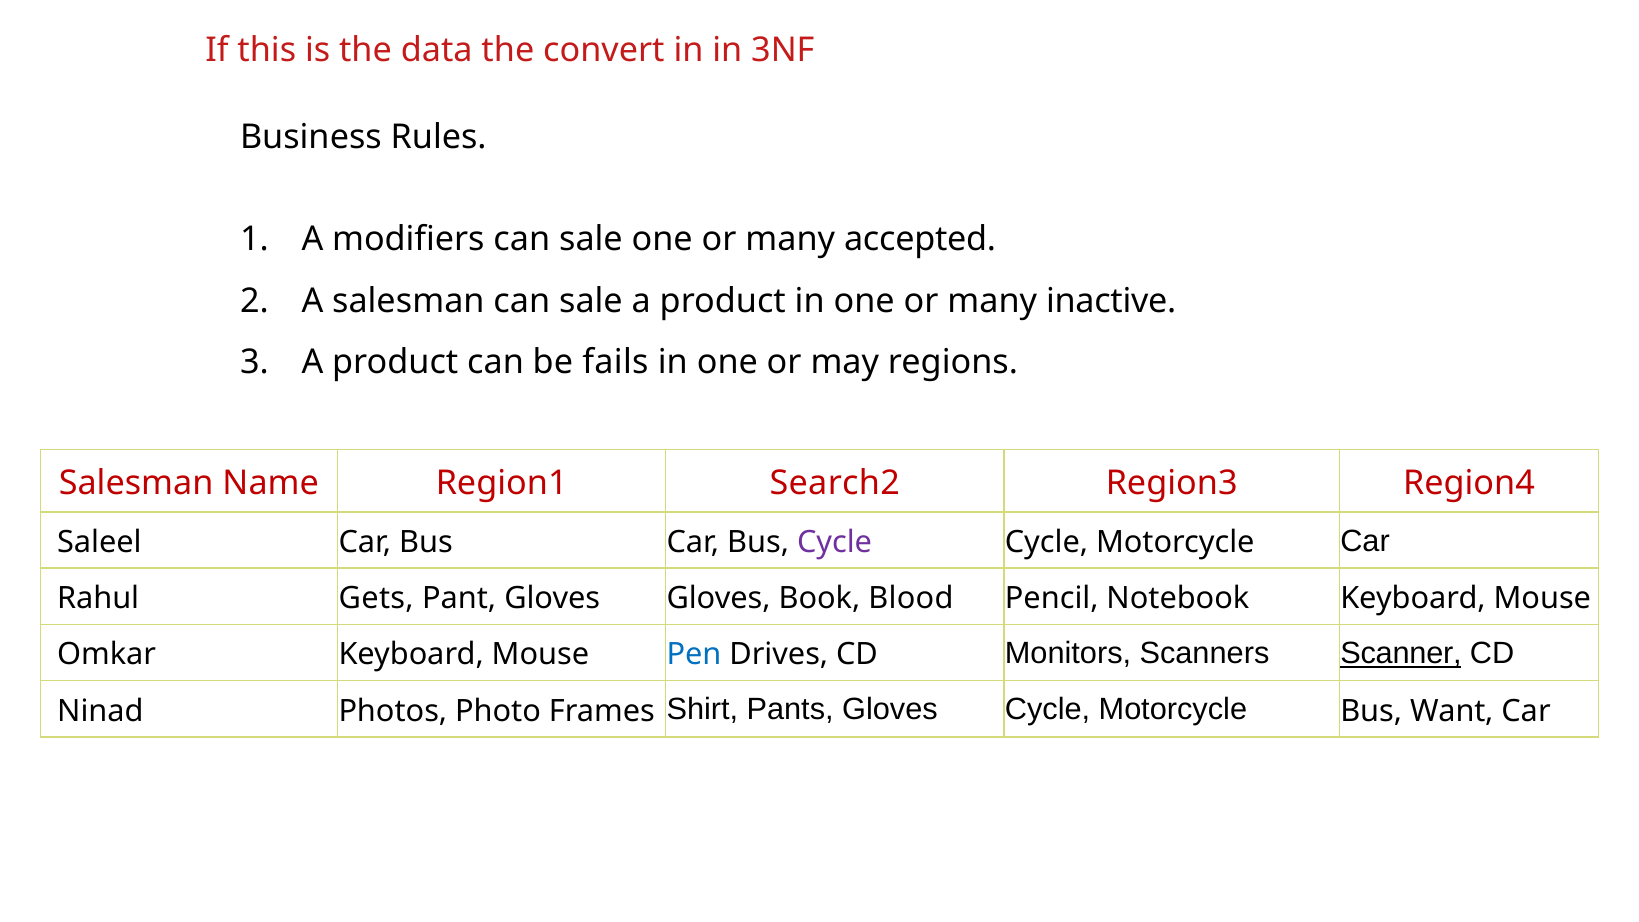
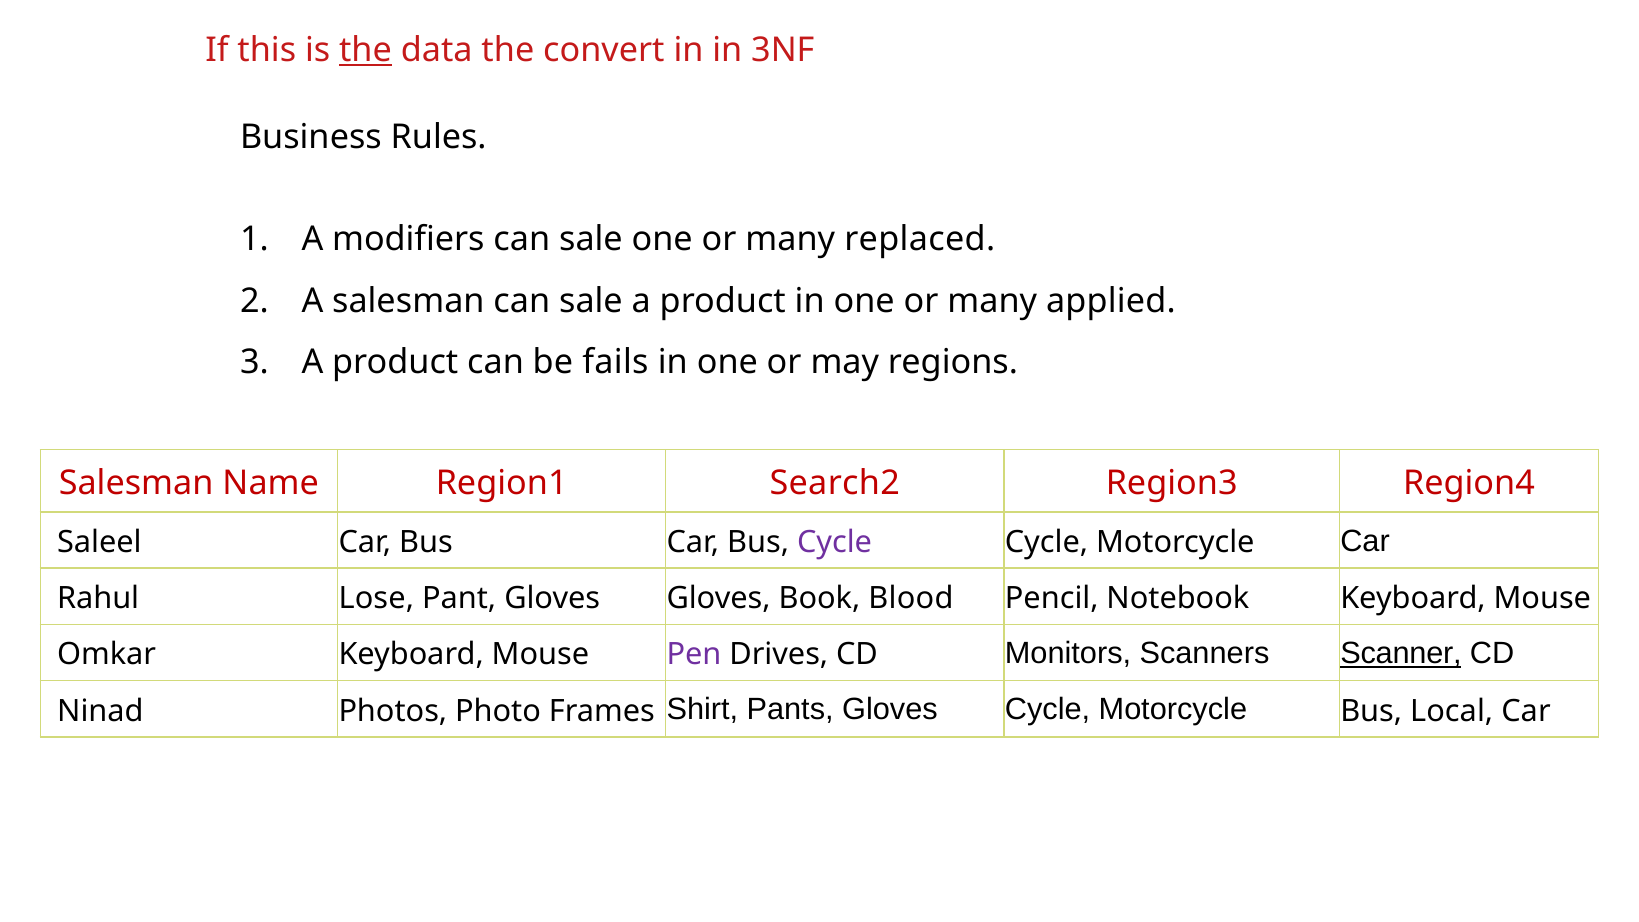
the underline: none -> present (365, 50)
accepted: accepted -> replaced (920, 239)
inactive: inactive -> applied (1111, 301)
Gets: Gets -> Lose (376, 599)
Pen colour: blue -> purple (694, 655)
Want: Want -> Local (1452, 711)
